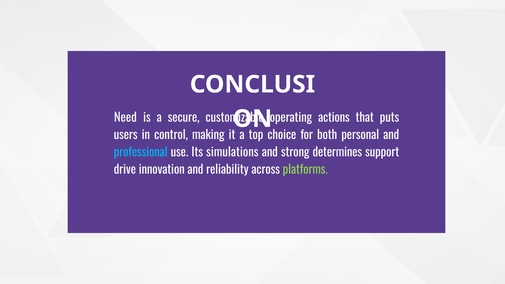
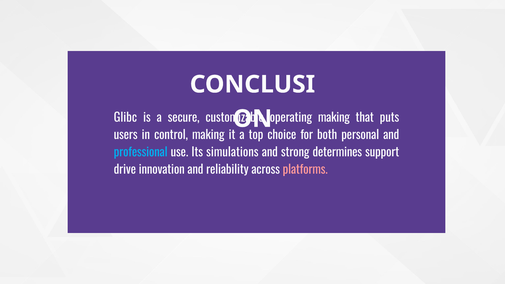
Need: Need -> Glibc (125, 118)
operating actions: actions -> making (334, 118)
platforms colour: light green -> pink (305, 170)
